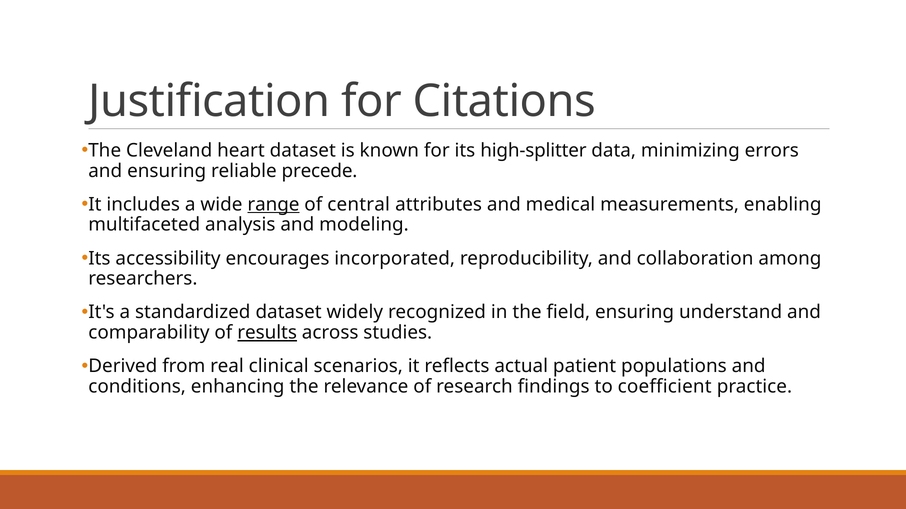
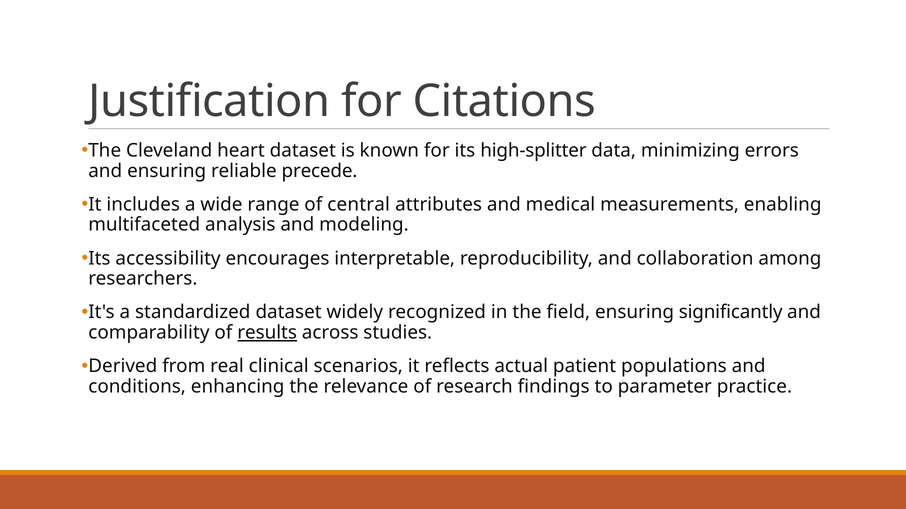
range underline: present -> none (273, 205)
incorporated: incorporated -> interpretable (395, 259)
understand: understand -> significantly (731, 313)
coefficient: coefficient -> parameter (665, 387)
